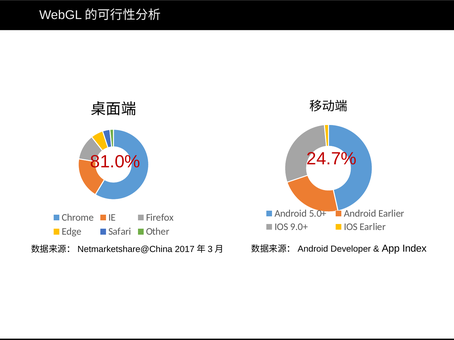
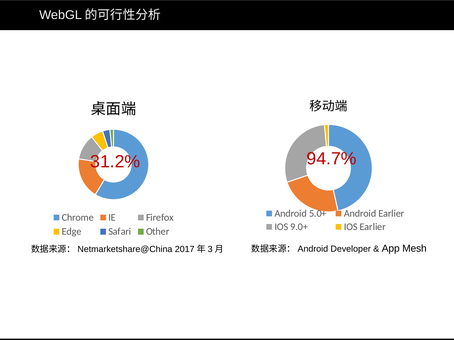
24.7%: 24.7% -> 94.7% (332, 159)
81.0%: 81.0% -> 31.2% (115, 162)
Index: Index -> Mesh (414, 249)
